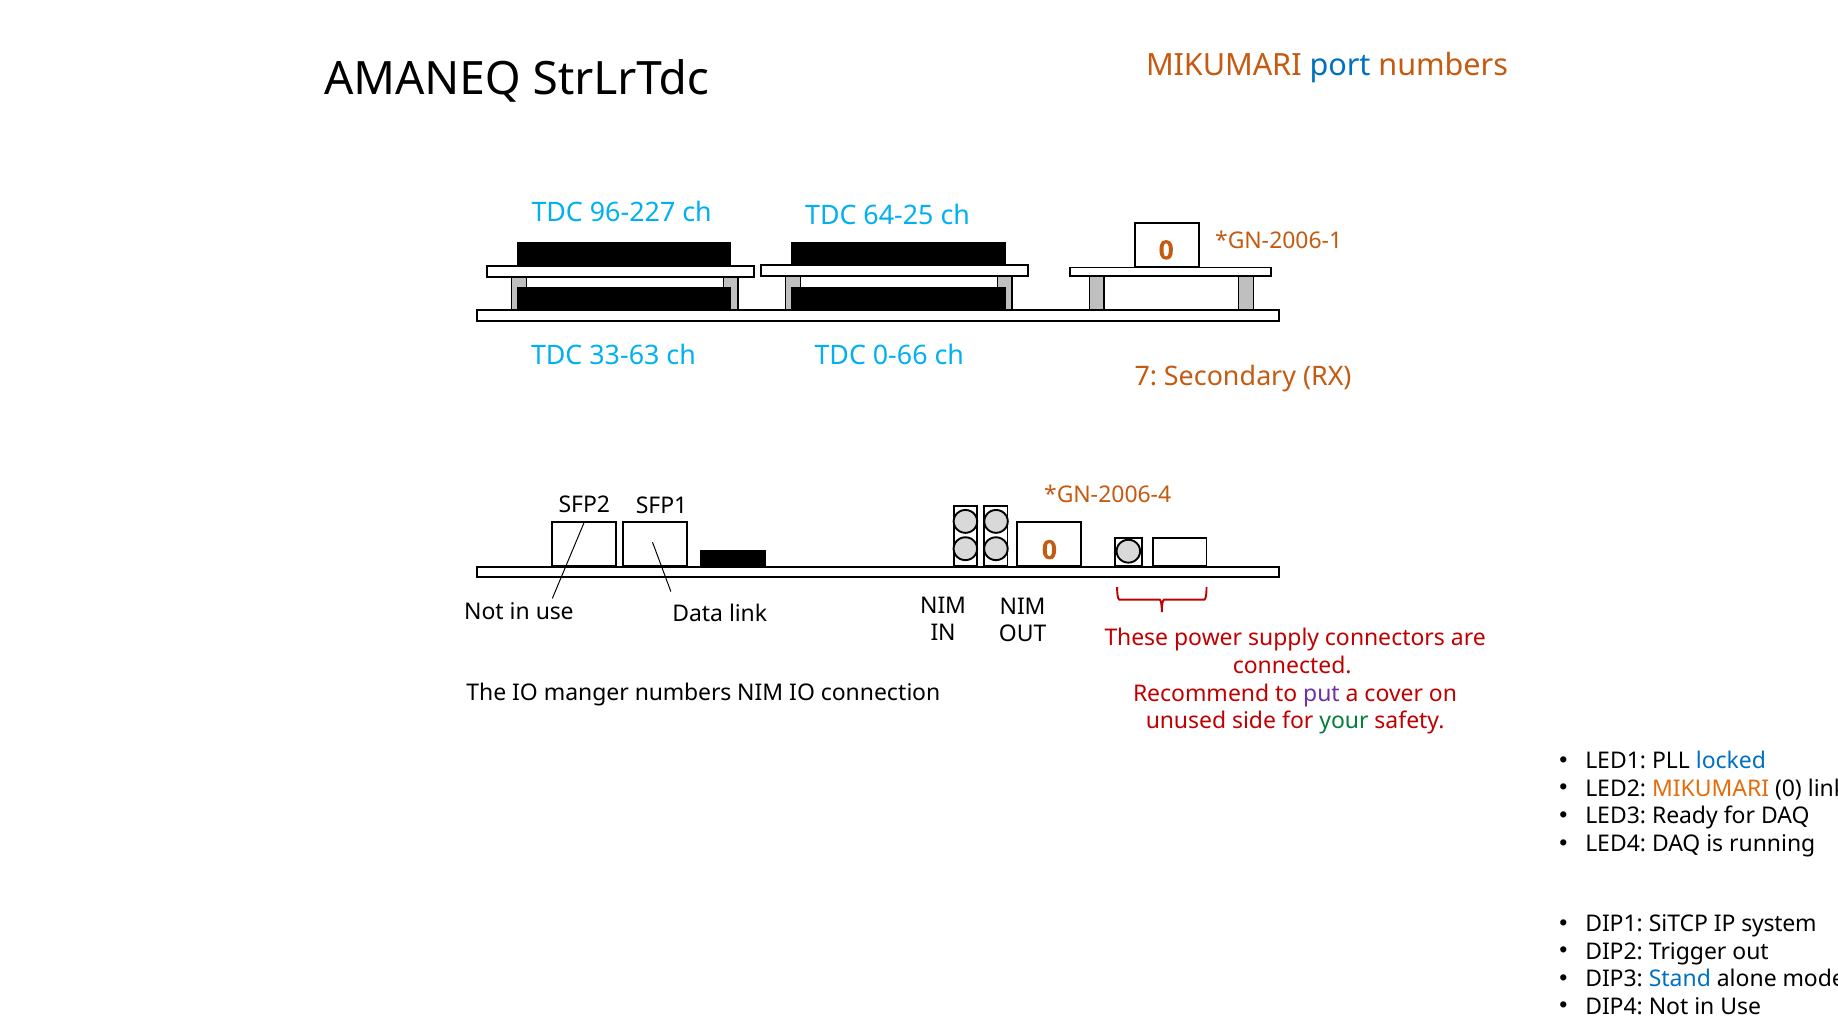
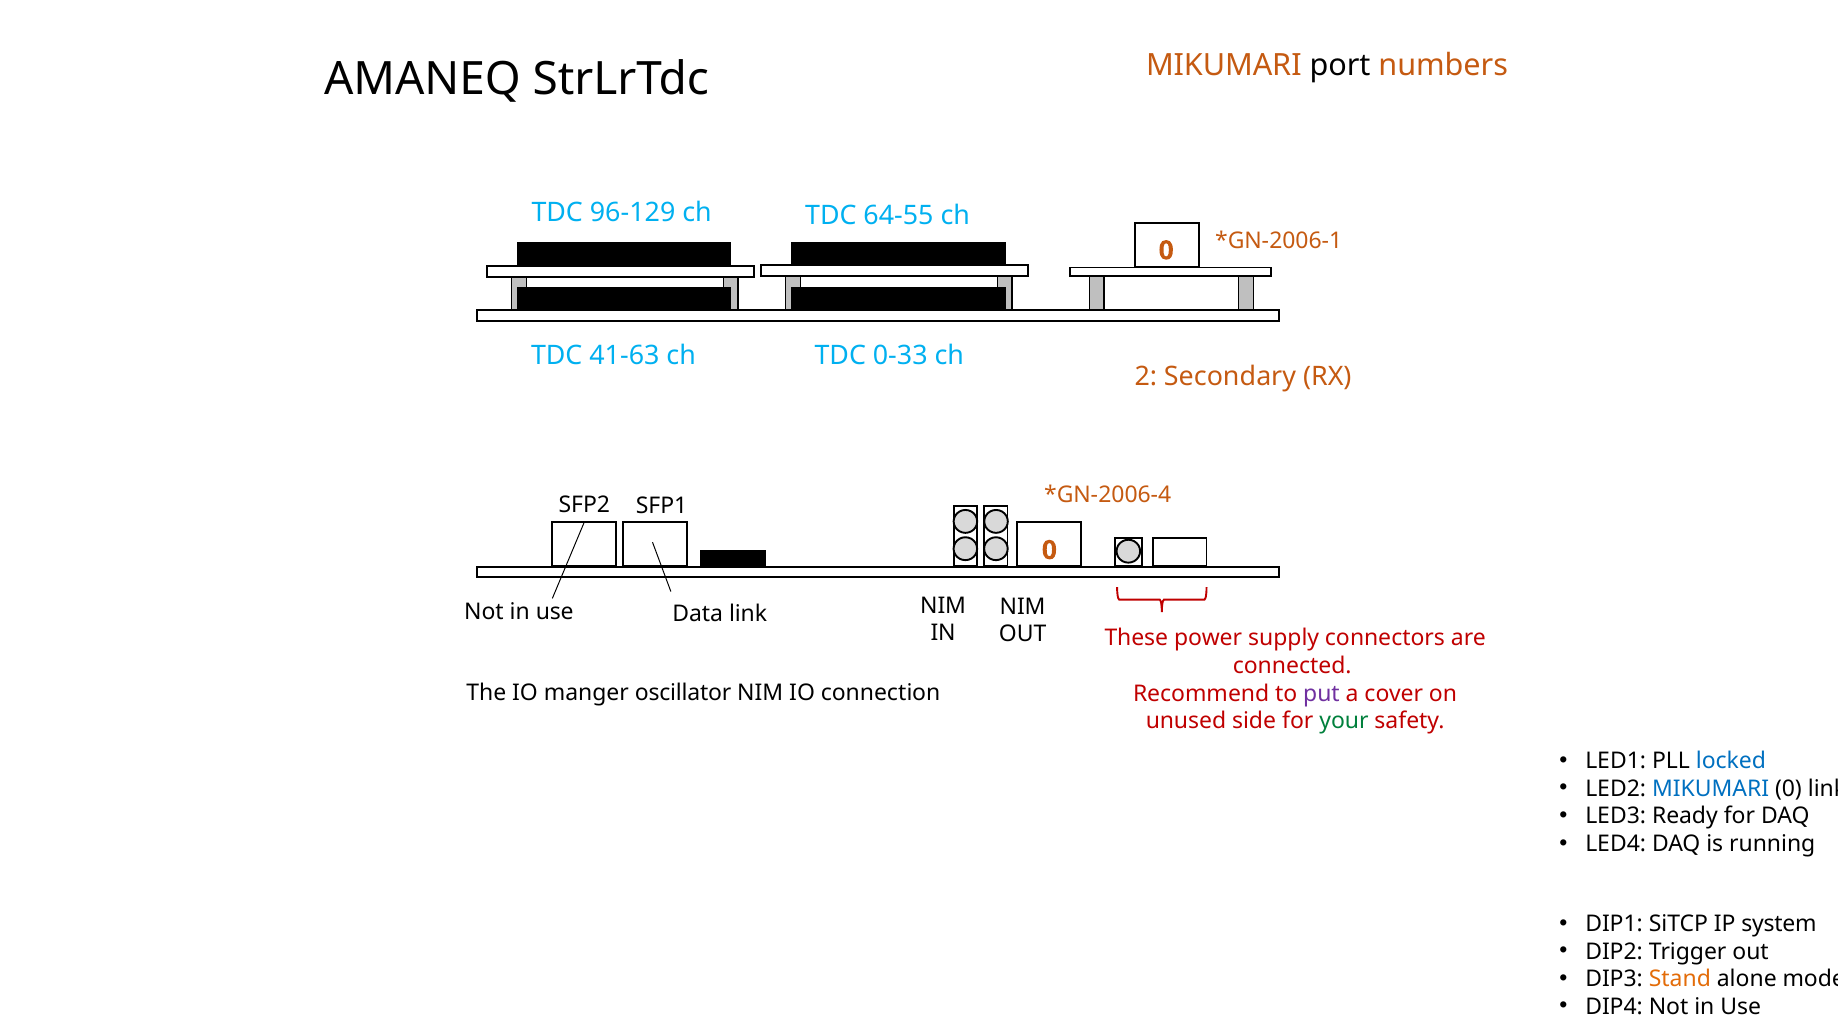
port colour: blue -> black (1340, 65)
96-227: 96-227 -> 96-129 (633, 212)
64-25: 64-25 -> 64-55 (898, 216)
33-63: 33-63 -> 41-63 (624, 356)
0-66: 0-66 -> 0-33 (900, 356)
7: 7 -> 2 (1146, 377)
manger numbers: numbers -> oscillator (683, 693)
MIKUMARI colour: orange -> blue (1711, 788)
Stand colour: blue -> orange (1680, 979)
